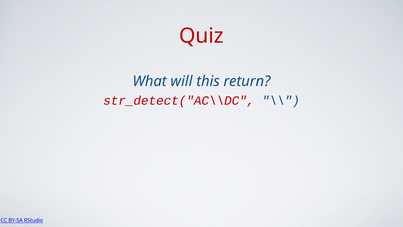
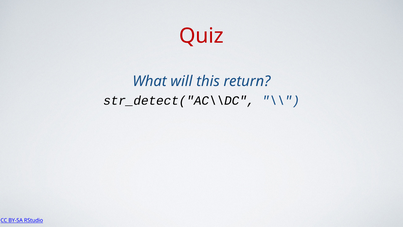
str_detect("AC\\DC colour: red -> black (179, 101)
